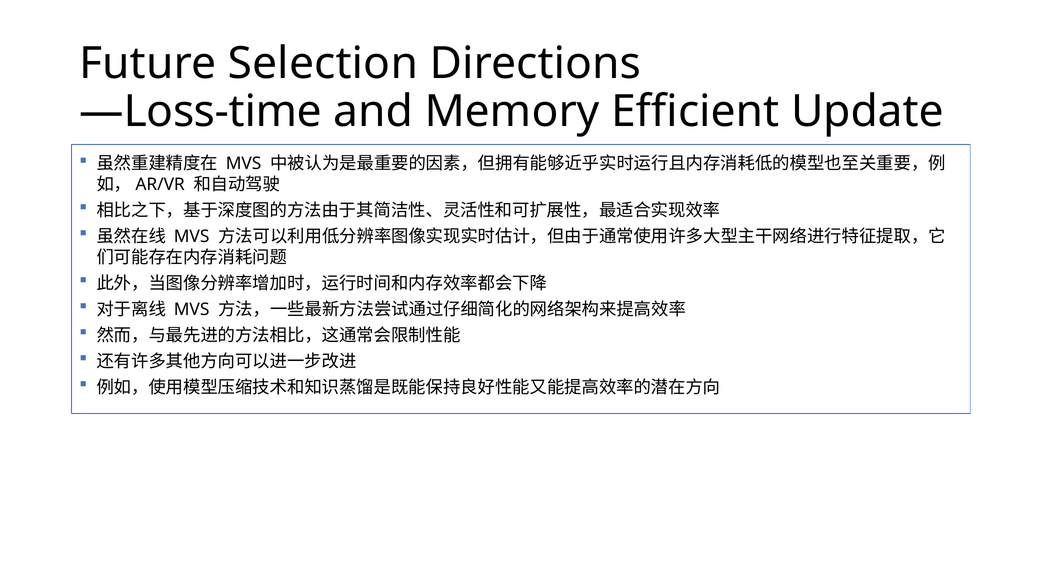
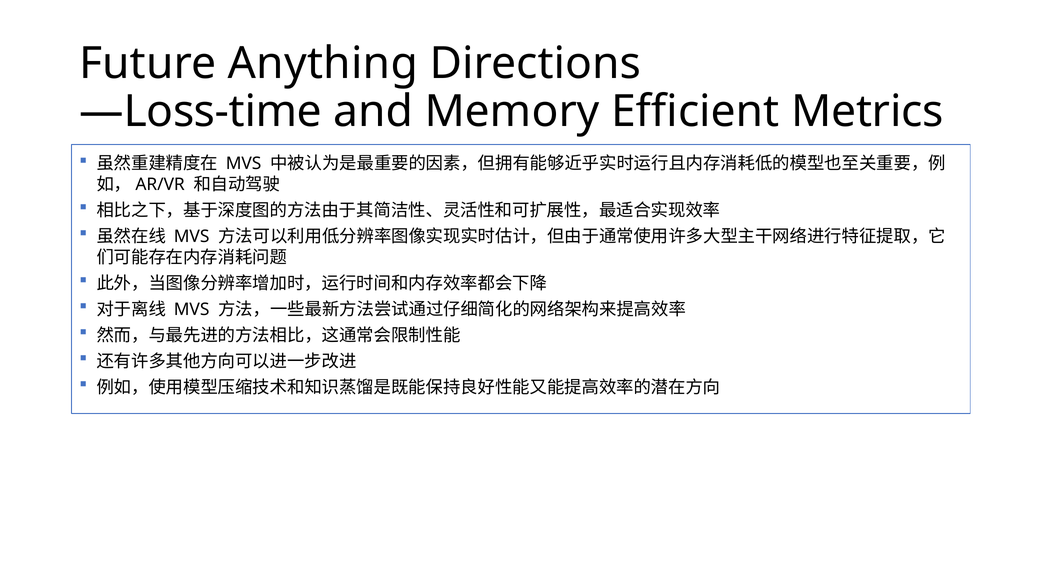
Selection: Selection -> Anything (323, 63)
Update: Update -> Metrics (867, 112)
